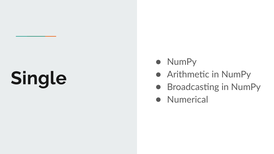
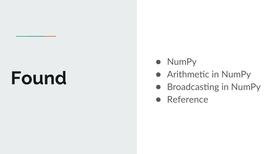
Single: Single -> Found (39, 78)
Numerical: Numerical -> Reference (188, 100)
